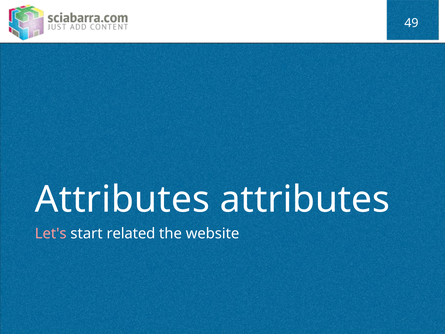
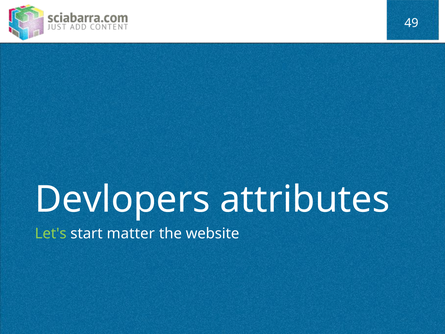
Attributes: Attributes -> Devlopers (123, 200)
Let's colour: pink -> light green (51, 234)
related: related -> matter (131, 234)
